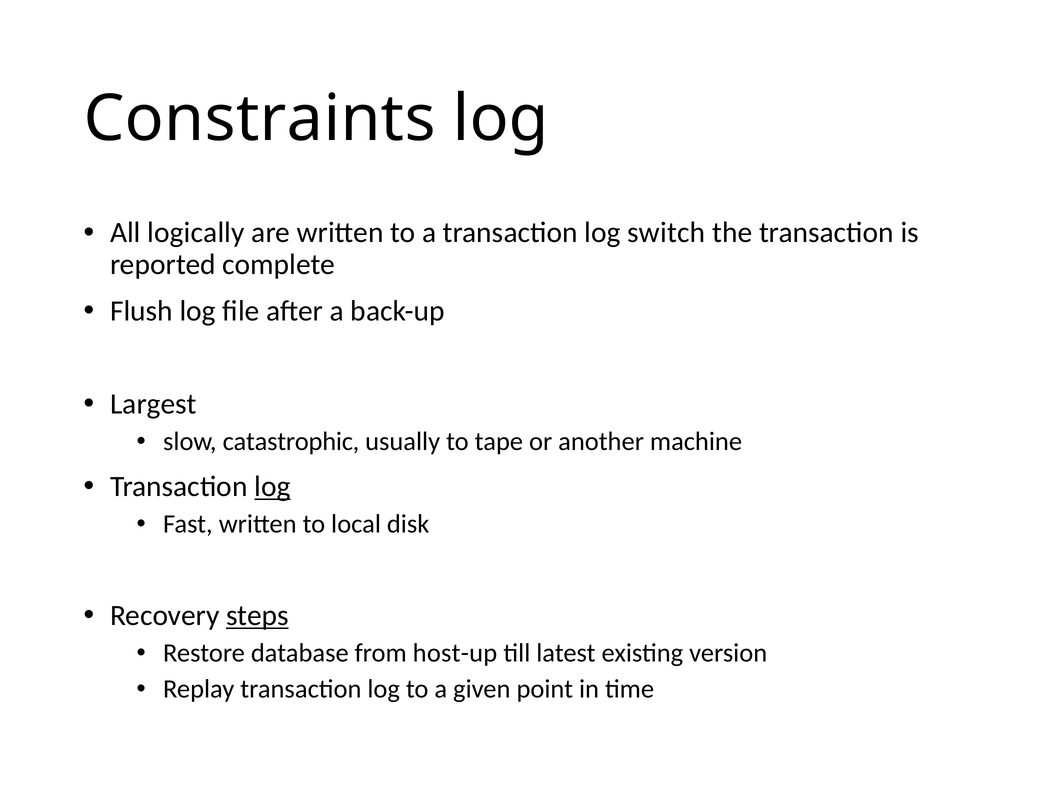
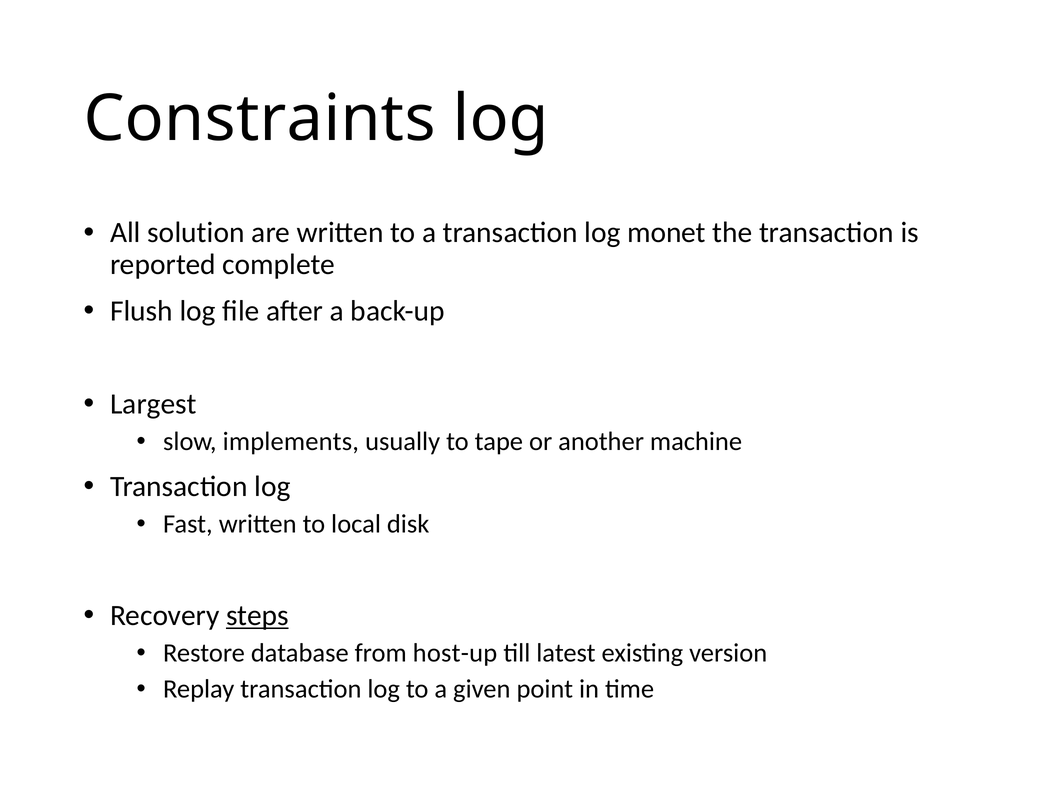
logically: logically -> solution (196, 233)
switch: switch -> monet (667, 233)
catastrophic: catastrophic -> implements (291, 442)
log underline: present -> none (272, 487)
